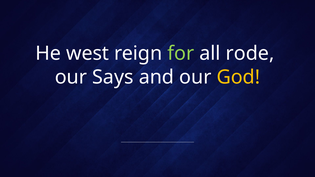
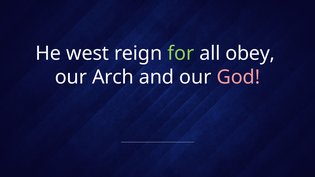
rode: rode -> obey (250, 54)
Says: Says -> Arch (113, 77)
God colour: yellow -> pink (238, 77)
